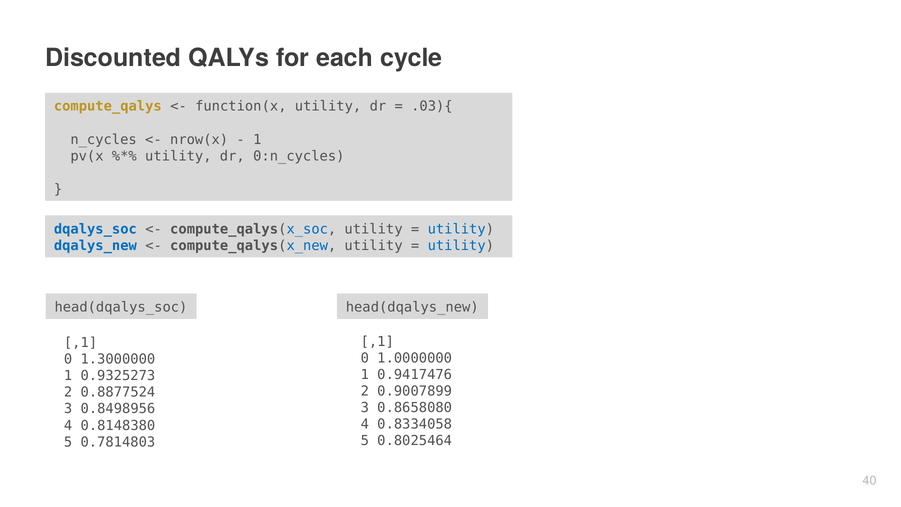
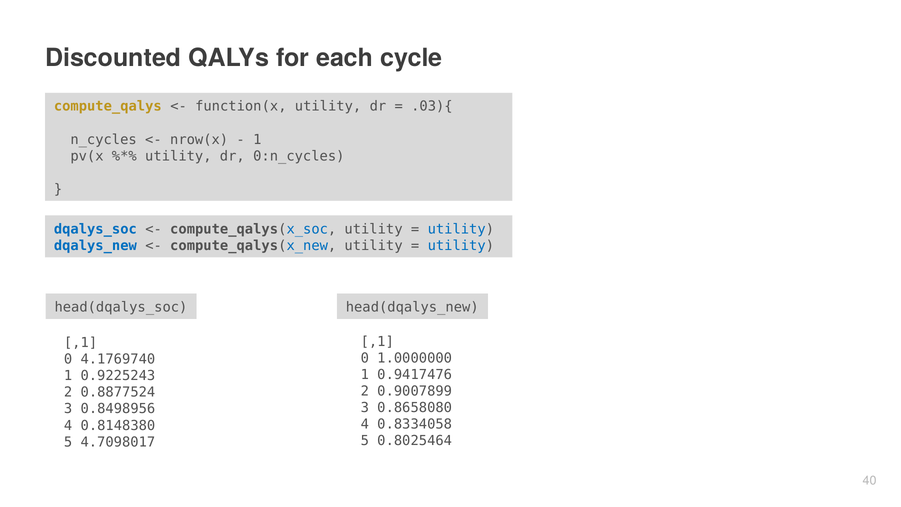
1.3000000: 1.3000000 -> 4.1769740 (118, 359)
0.9325273: 0.9325273 -> 0.9225243 (118, 376)
0.7814803: 0.7814803 -> 4.7098017 (118, 442)
